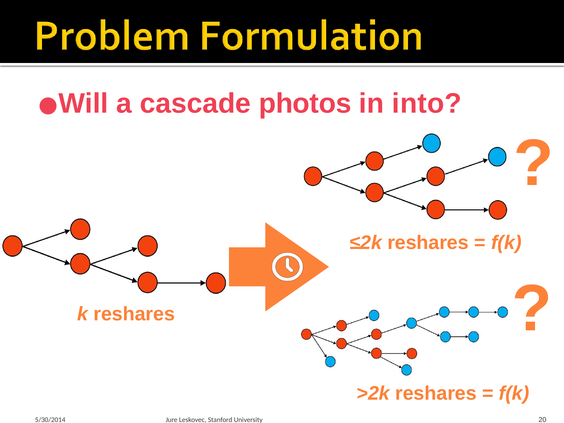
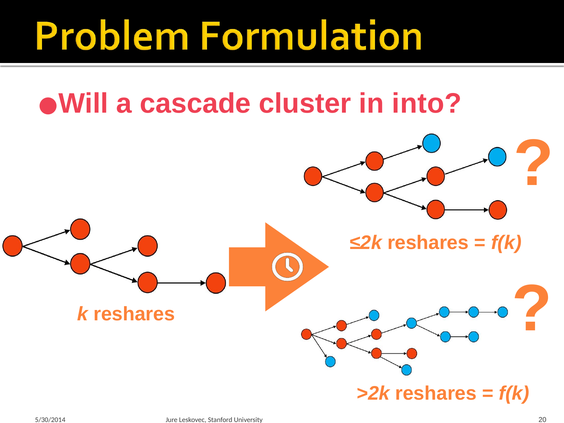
photos: photos -> cluster (305, 104)
